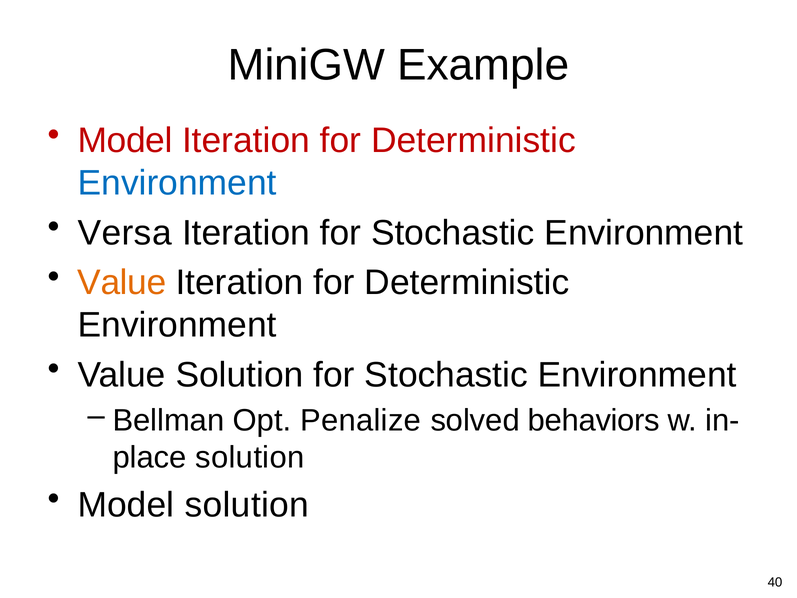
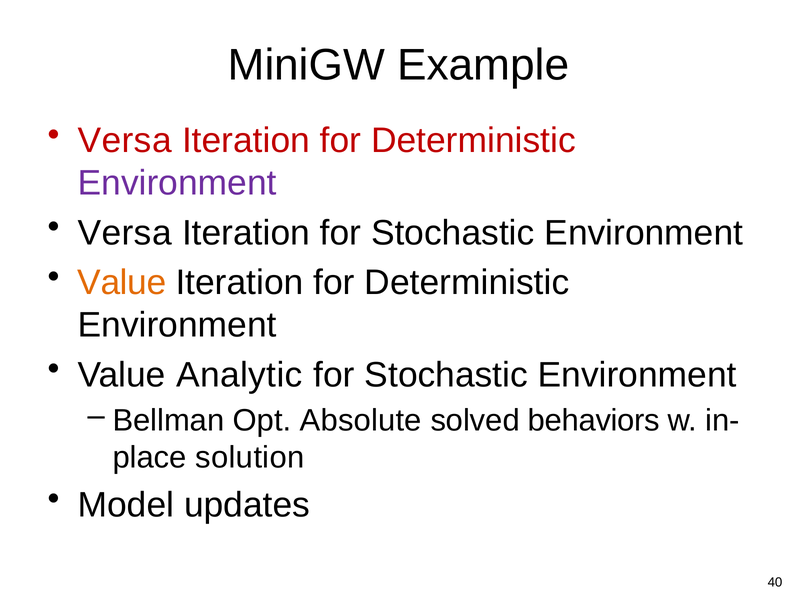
Model: Model -> Versa (125, 141)
Environment colour: blue -> purple (177, 183)
Value Solution: Solution -> Analytic (239, 375)
Penalize: Penalize -> Absolute (361, 420)
Model solution: solution -> updates (247, 505)
